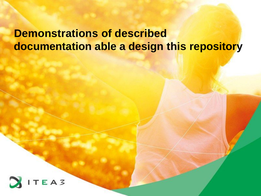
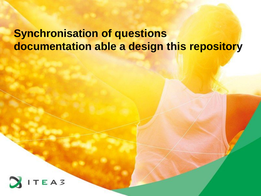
Demonstrations: Demonstrations -> Synchronisation (56, 33)
described: described -> questions (141, 33)
